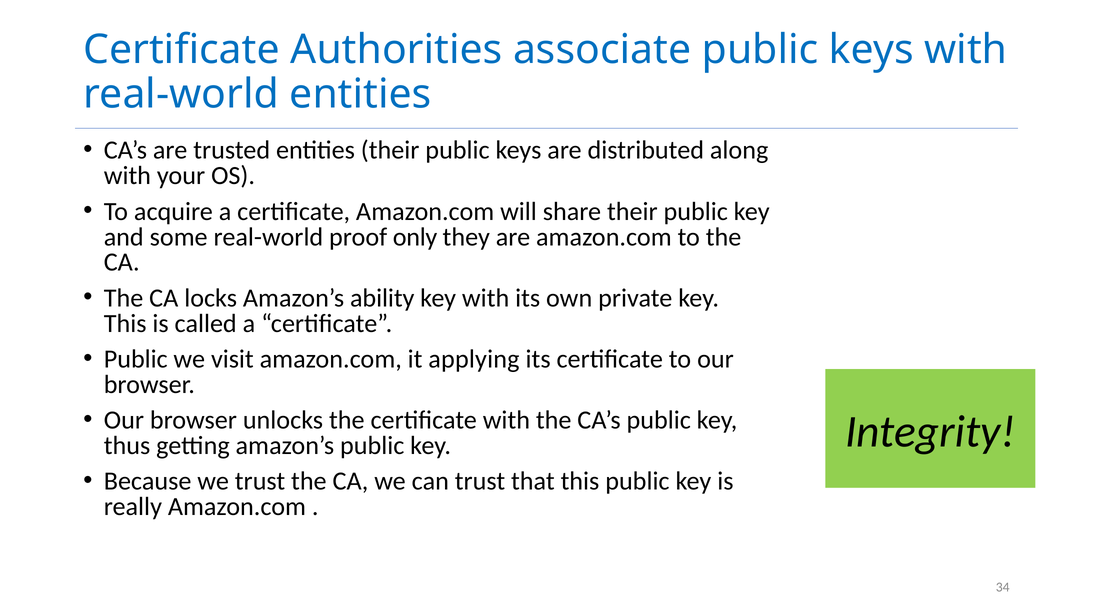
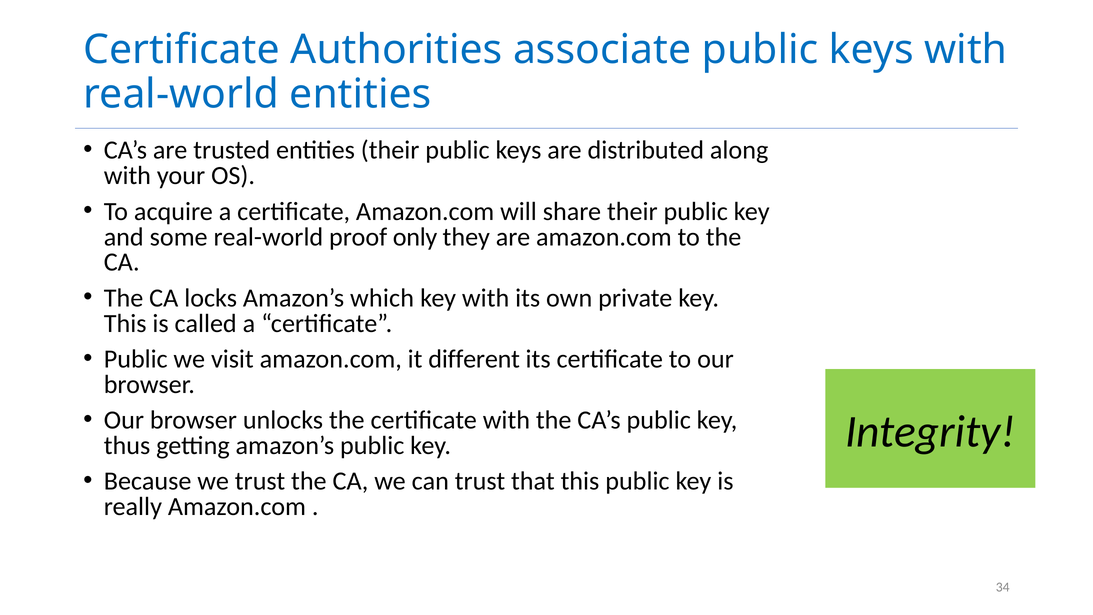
ability: ability -> which (382, 298)
applying: applying -> different (474, 359)
